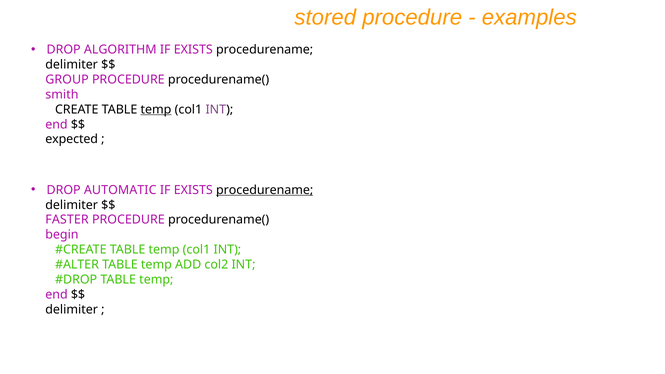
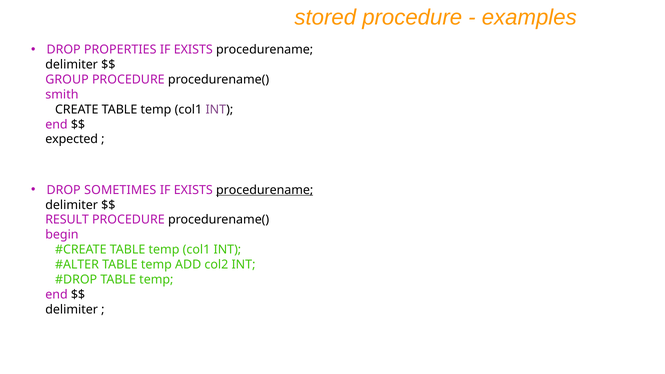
ALGORITHM: ALGORITHM -> PROPERTIES (120, 50)
temp underline: present -> none (156, 109)
AUTOMATIC: AUTOMATIC -> SOMETIMES (120, 190)
FASTER: FASTER -> RESULT (67, 220)
